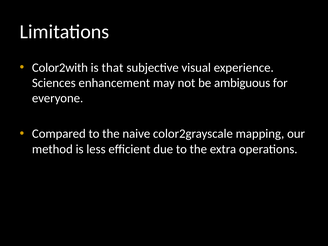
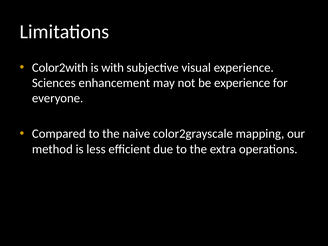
that: that -> with (113, 68)
be ambiguous: ambiguous -> experience (242, 83)
